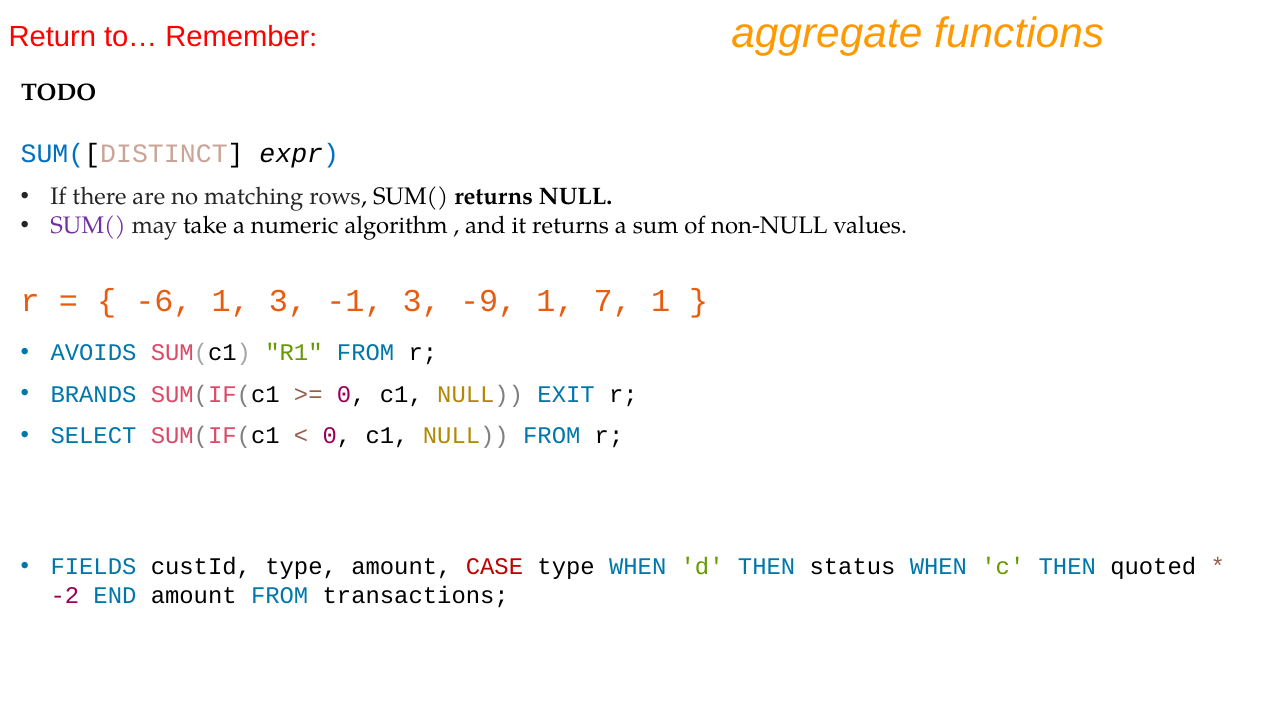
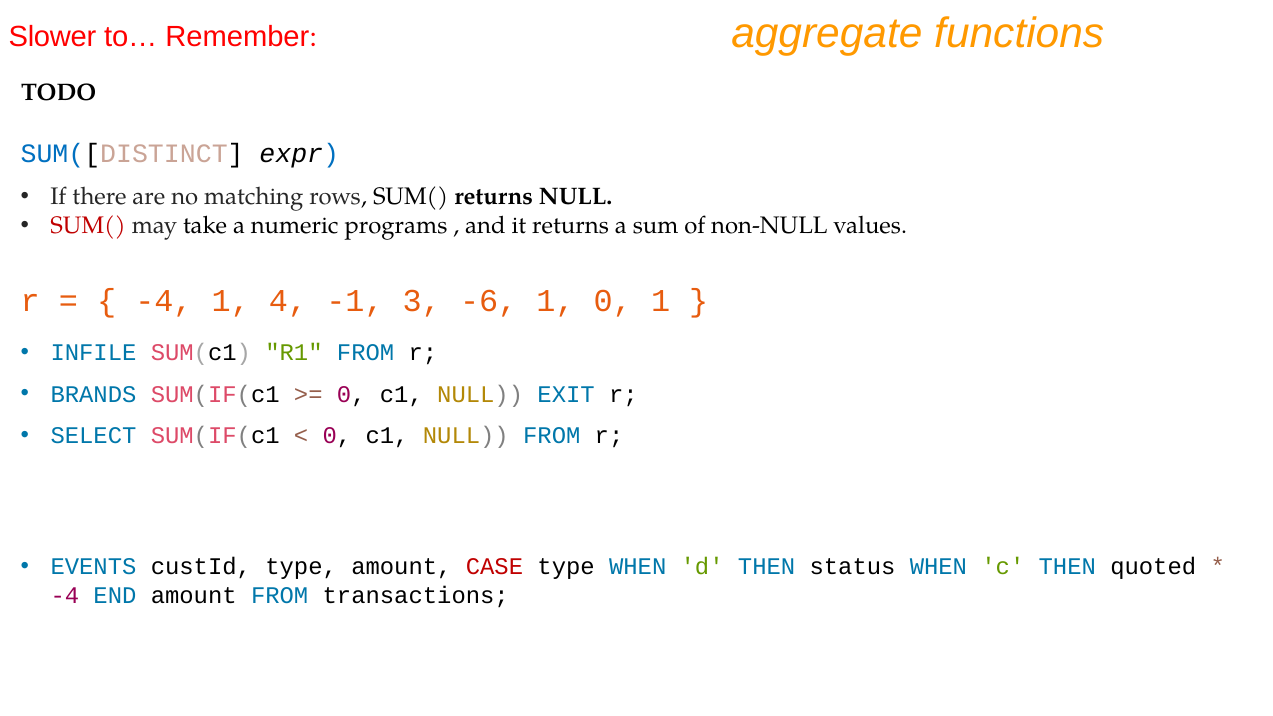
Return: Return -> Slower (52, 36)
SUM( colour: purple -> red (88, 225)
algorithm: algorithm -> programs (396, 225)
-6: -6 -> -4 (164, 301)
1 3: 3 -> 4 (288, 301)
-9: -9 -> -6 (489, 301)
1 7: 7 -> 0 (613, 301)
AVOIDS: AVOIDS -> INFILE (93, 353)
FIELDS: FIELDS -> EVENTS (93, 567)
-2: -2 -> -4 (65, 595)
